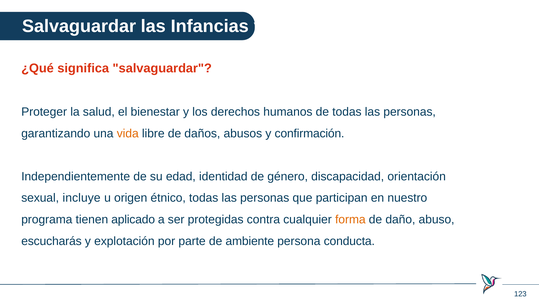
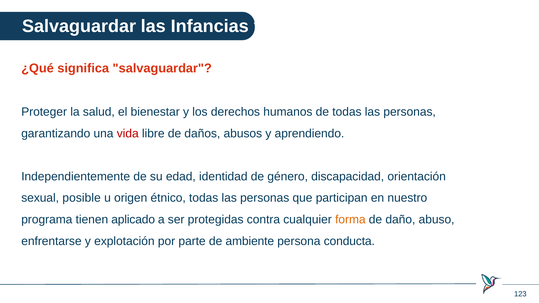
vida colour: orange -> red (128, 134)
confirmación: confirmación -> aprendiendo (309, 134)
incluye: incluye -> posible (82, 198)
escucharás: escucharás -> enfrentarse (51, 241)
